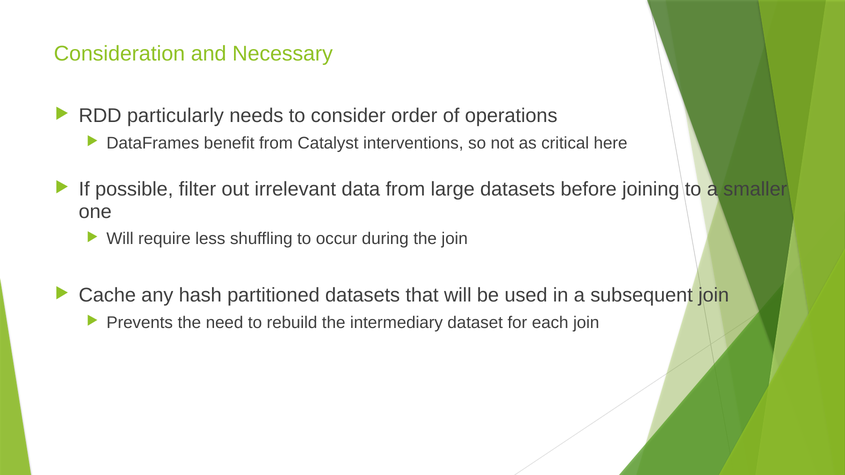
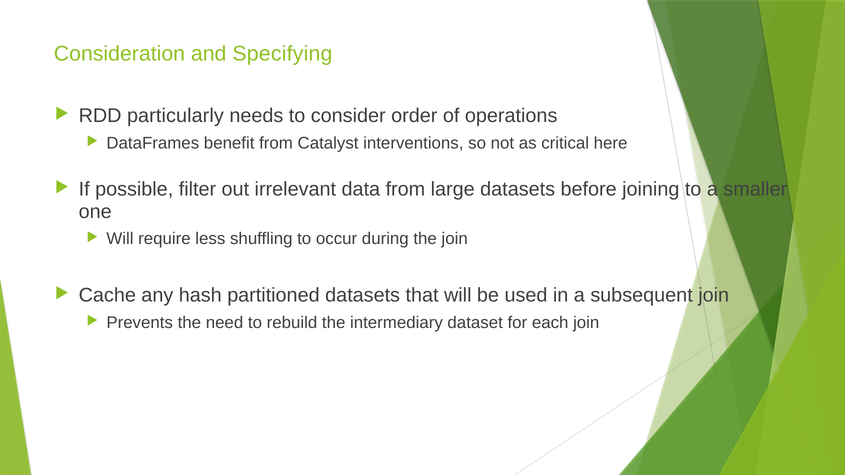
Necessary: Necessary -> Specifying (282, 54)
